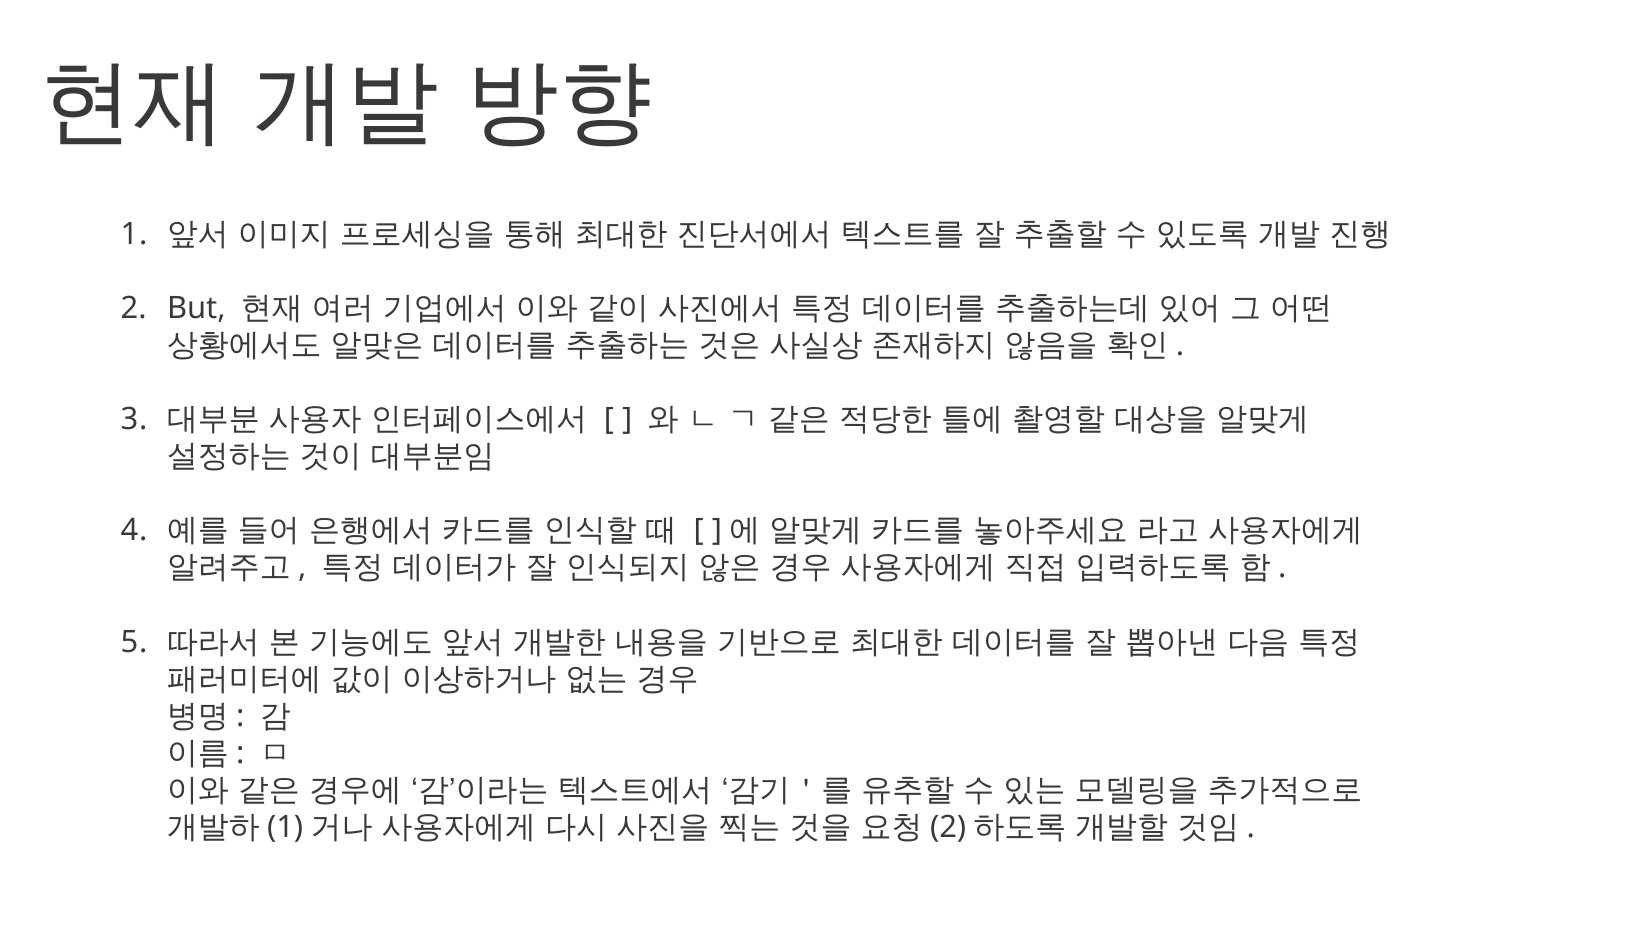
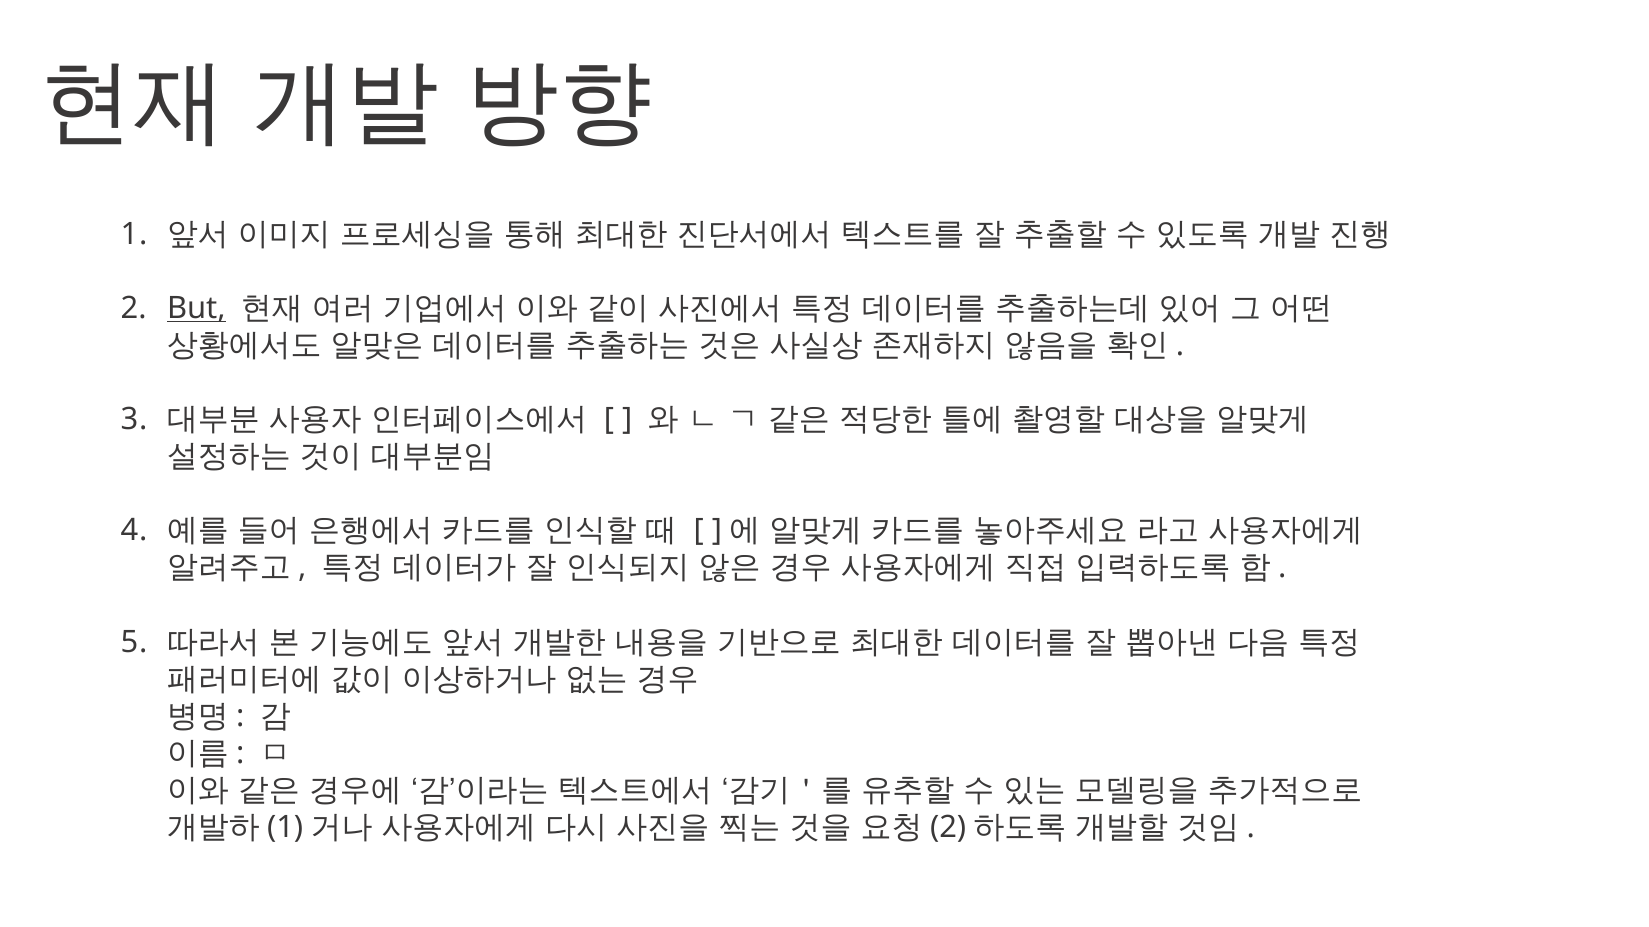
But underline: none -> present (196, 308)
